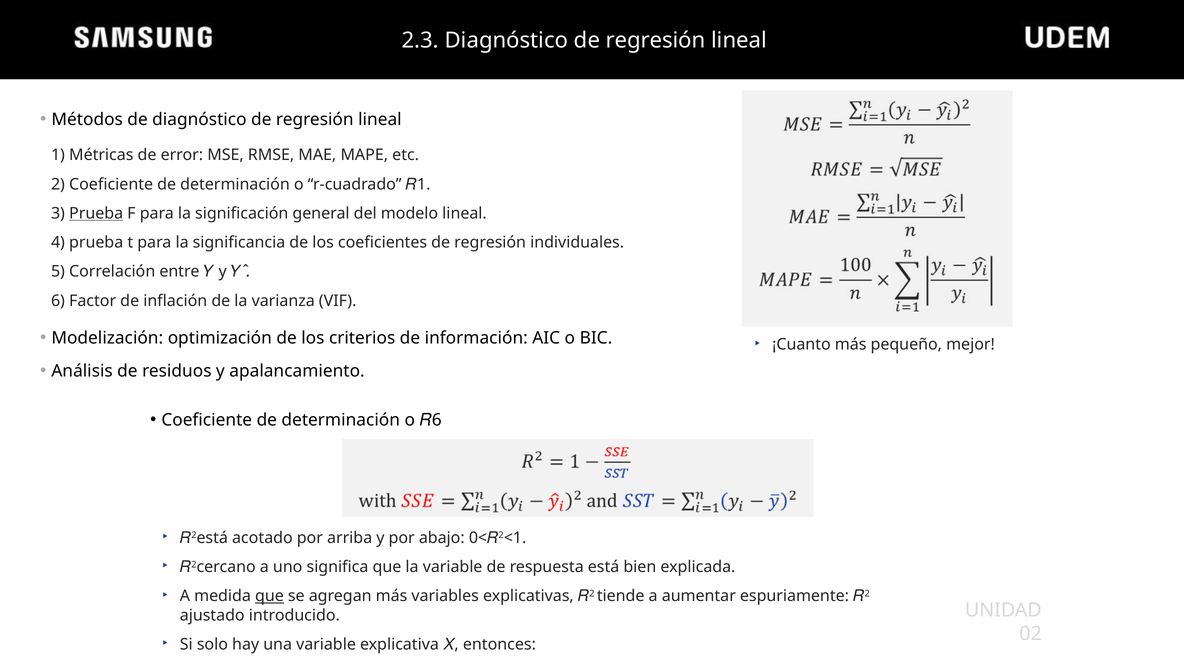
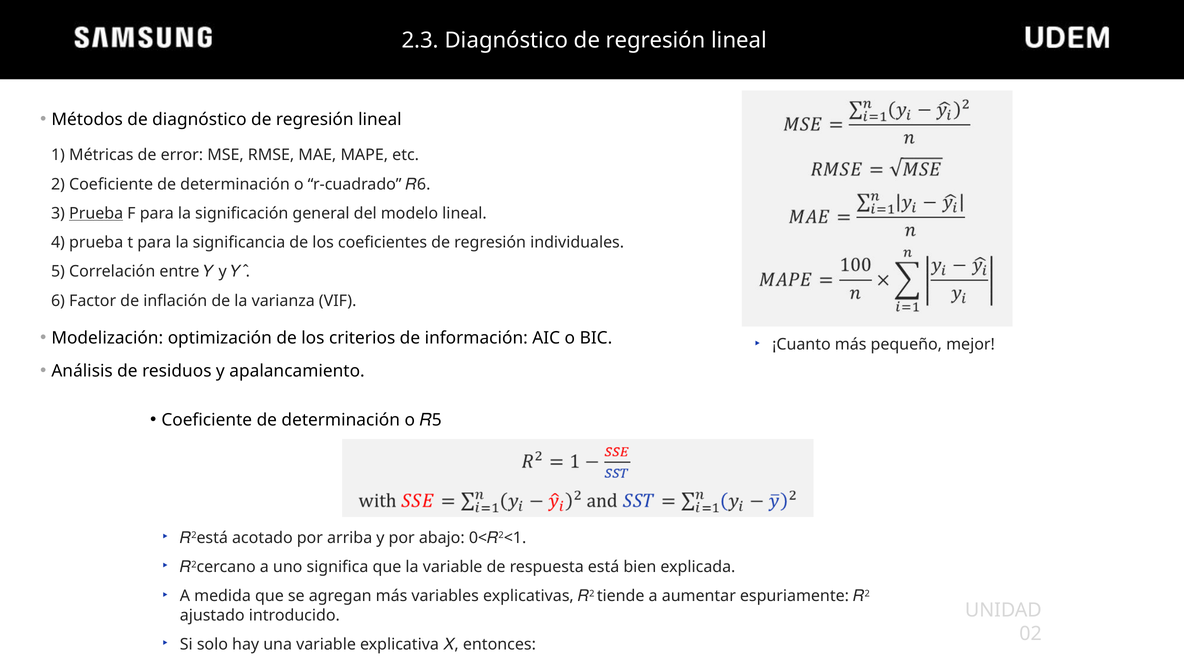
r-cuadrado 1: 1 -> 6 (424, 184)
o 6: 6 -> 5 (437, 420)
que underline: present -> none (269, 596)
